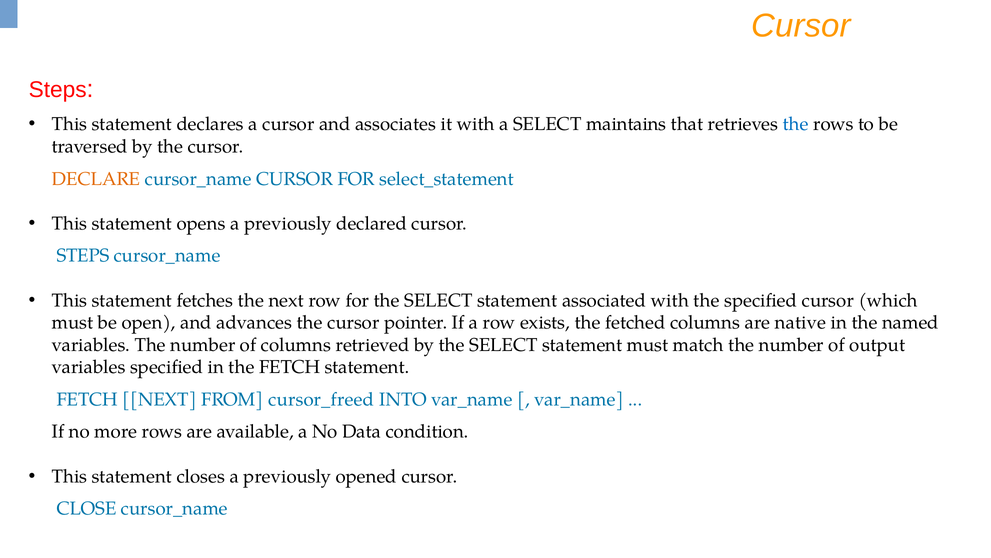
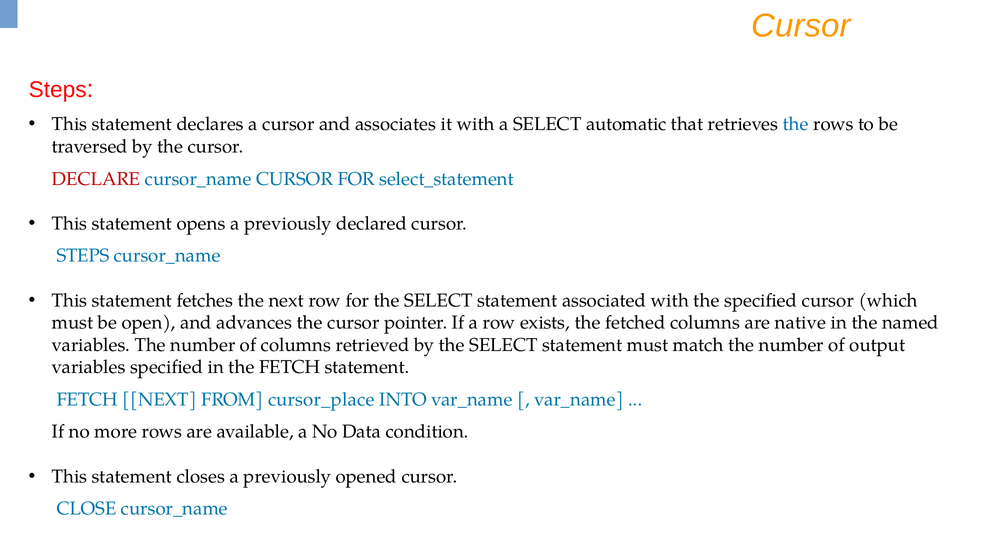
maintains: maintains -> automatic (626, 124)
DECLARE colour: orange -> red (96, 179)
cursor_freed: cursor_freed -> cursor_place (321, 399)
